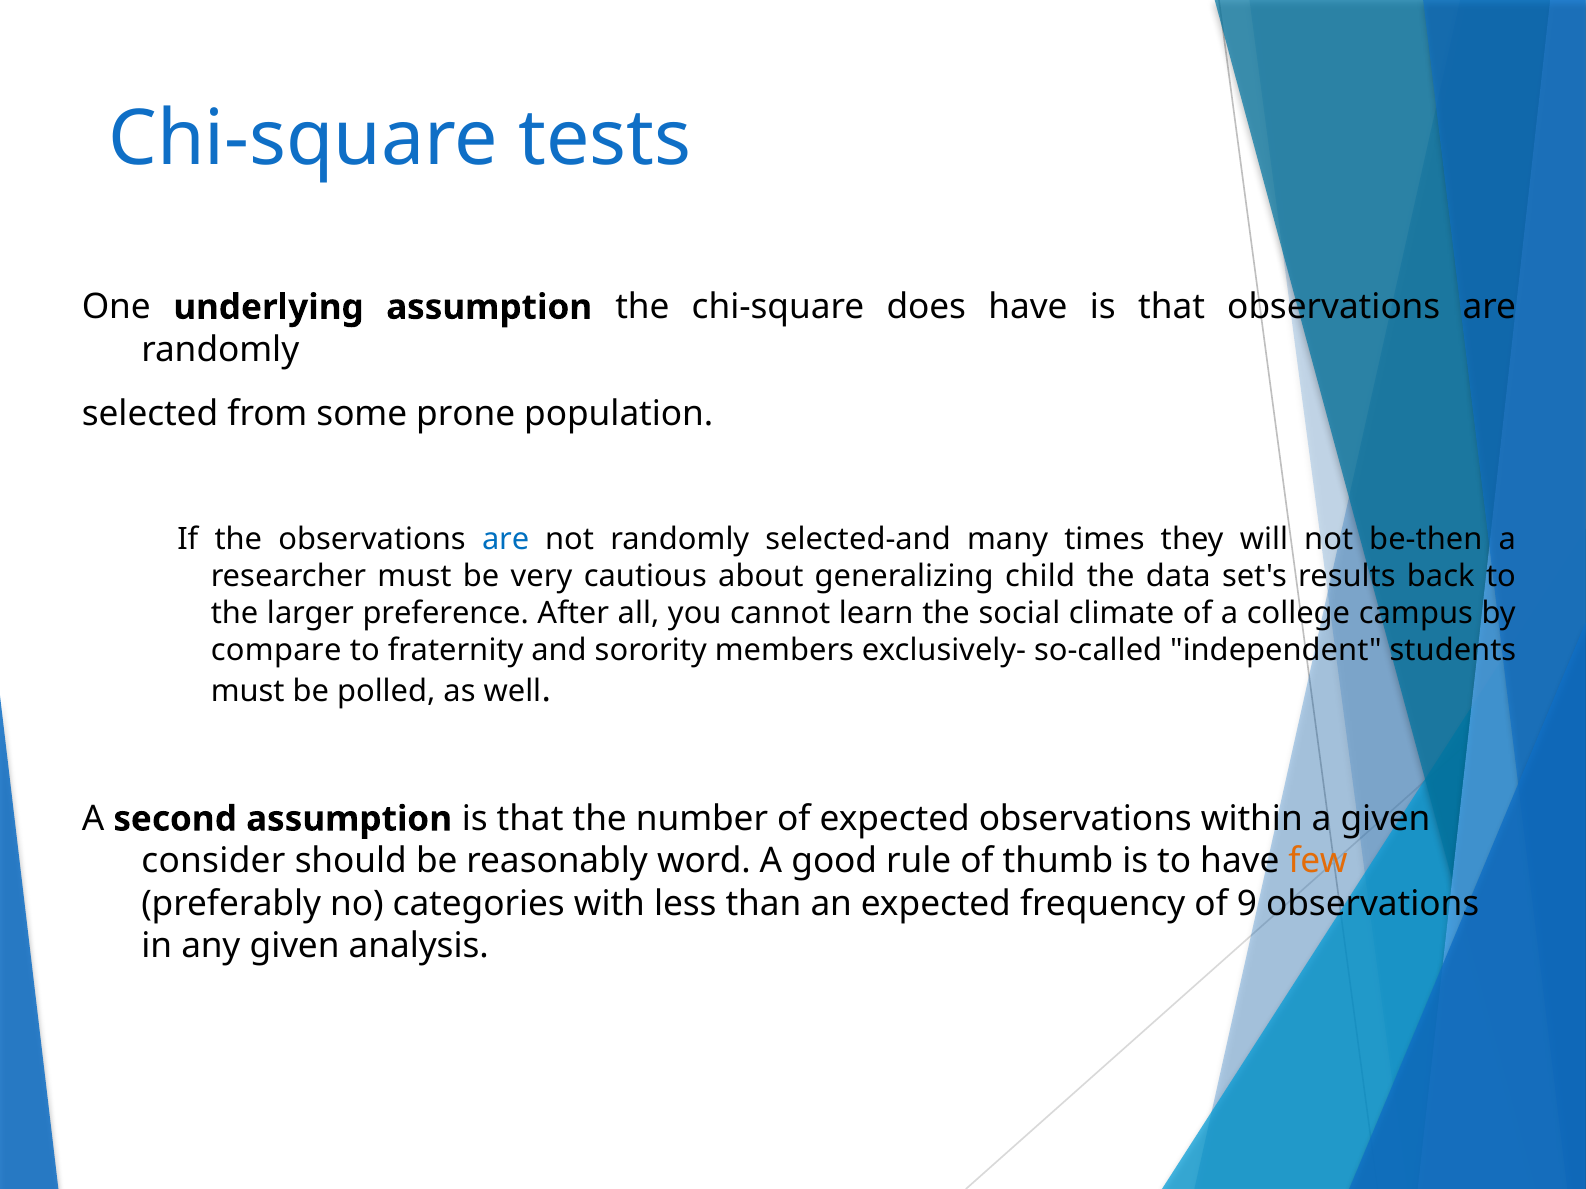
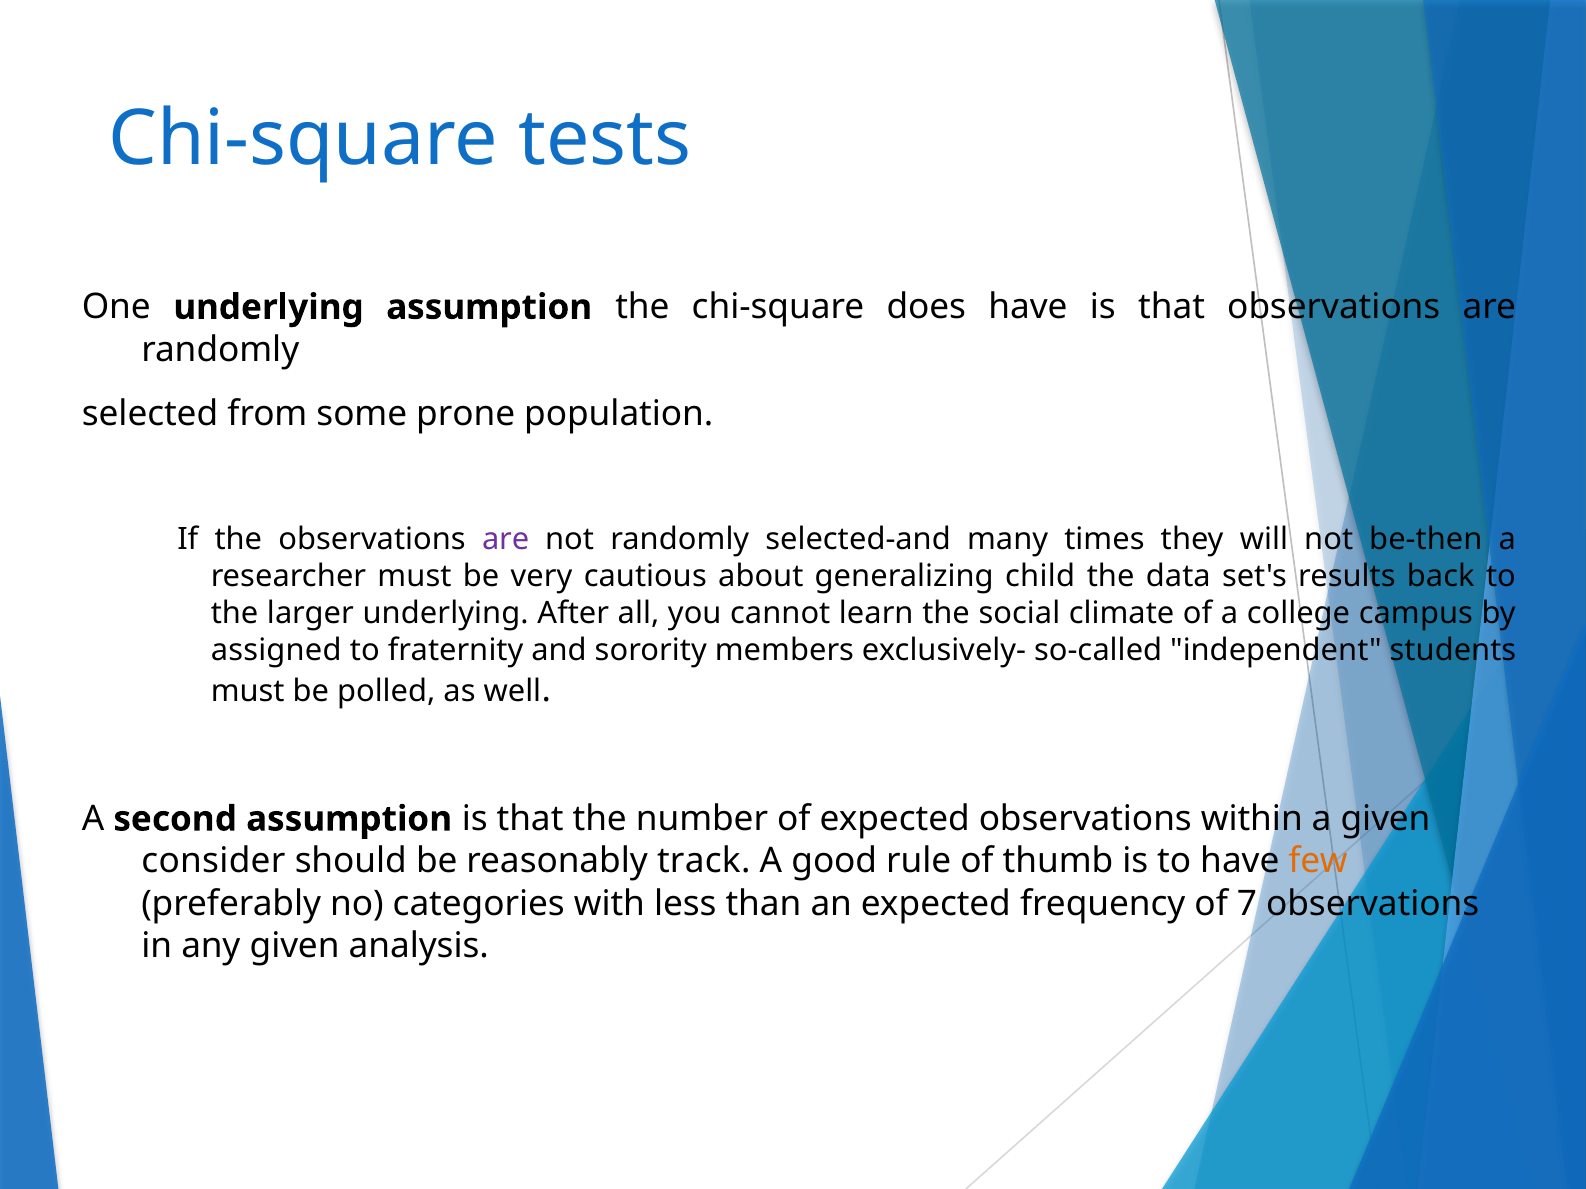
are colour: blue -> purple (506, 540)
larger preference: preference -> underlying (446, 614)
compare: compare -> assigned (276, 651)
word: word -> track (704, 862)
9: 9 -> 7 (1247, 904)
